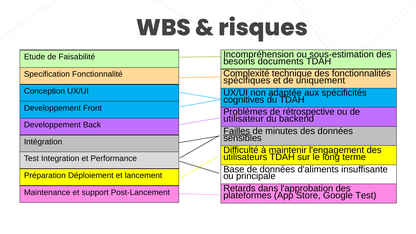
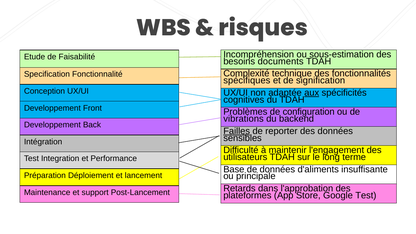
uniquement: uniquement -> signification (321, 81)
aux underline: none -> present (312, 93)
rétrospective: rétrospective -> configuration (309, 112)
utilisateur: utilisateur -> vibrations (244, 119)
minutes: minutes -> reporter (281, 131)
